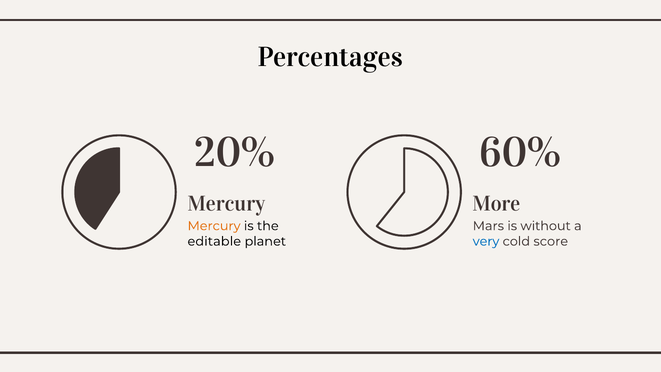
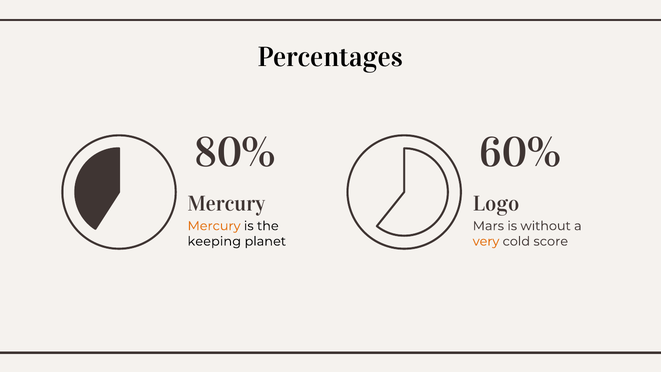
20%: 20% -> 80% (235, 153)
More: More -> Logo (496, 204)
editable: editable -> keeping (214, 241)
very colour: blue -> orange (486, 241)
